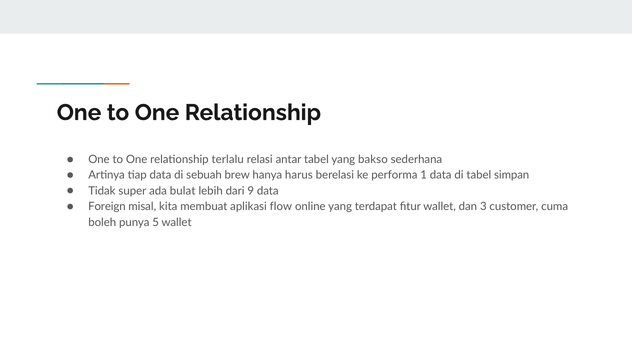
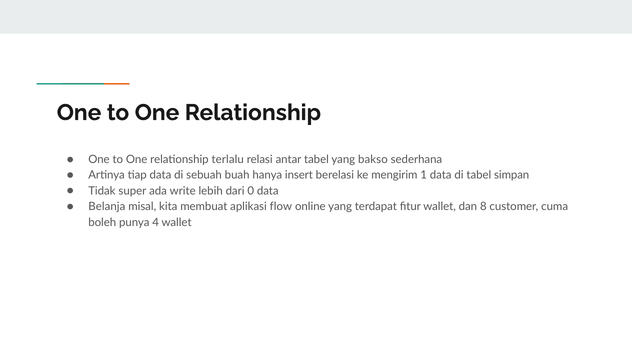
brew: brew -> buah (237, 175)
harus: harus -> insert (299, 175)
performa: performa -> mengirim (394, 175)
bulat: bulat -> write (183, 191)
9: 9 -> 0 (251, 191)
Foreign: Foreign -> Belanja (107, 207)
3: 3 -> 8 (483, 207)
5: 5 -> 4 (156, 223)
